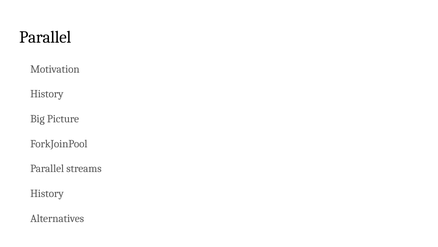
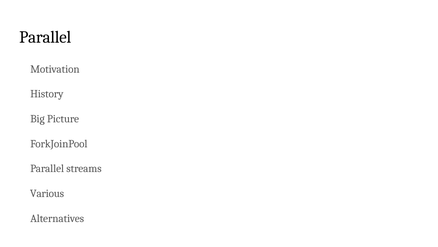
History: History -> Various (47, 193)
